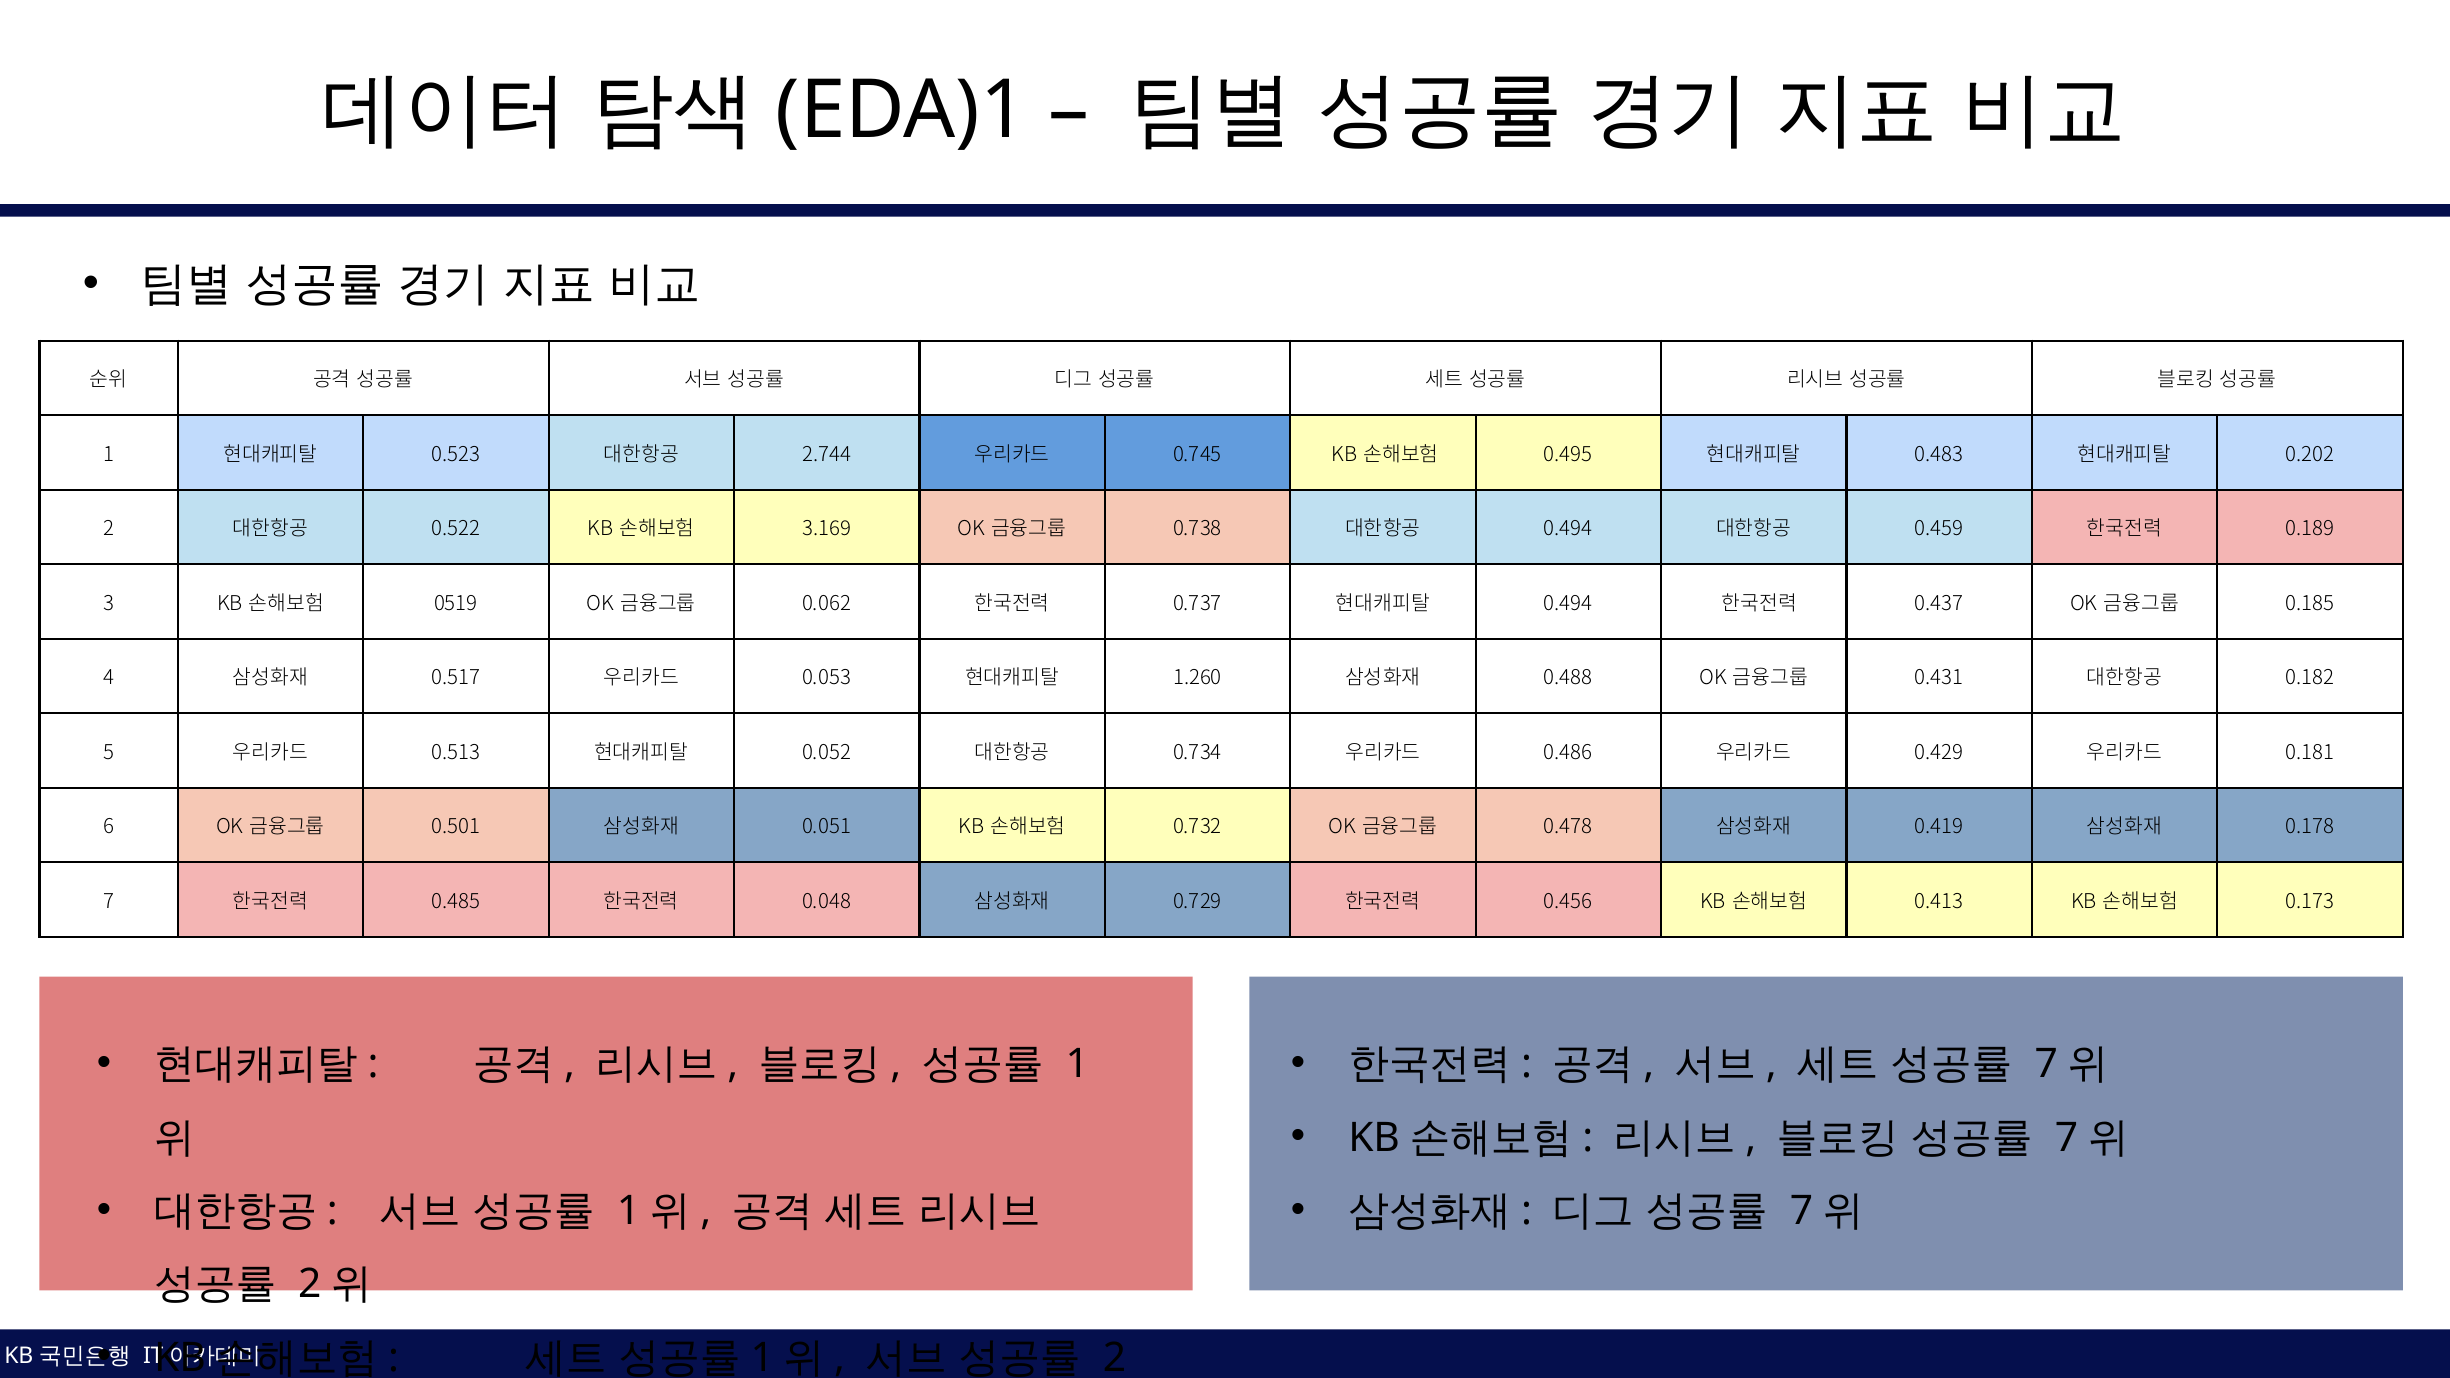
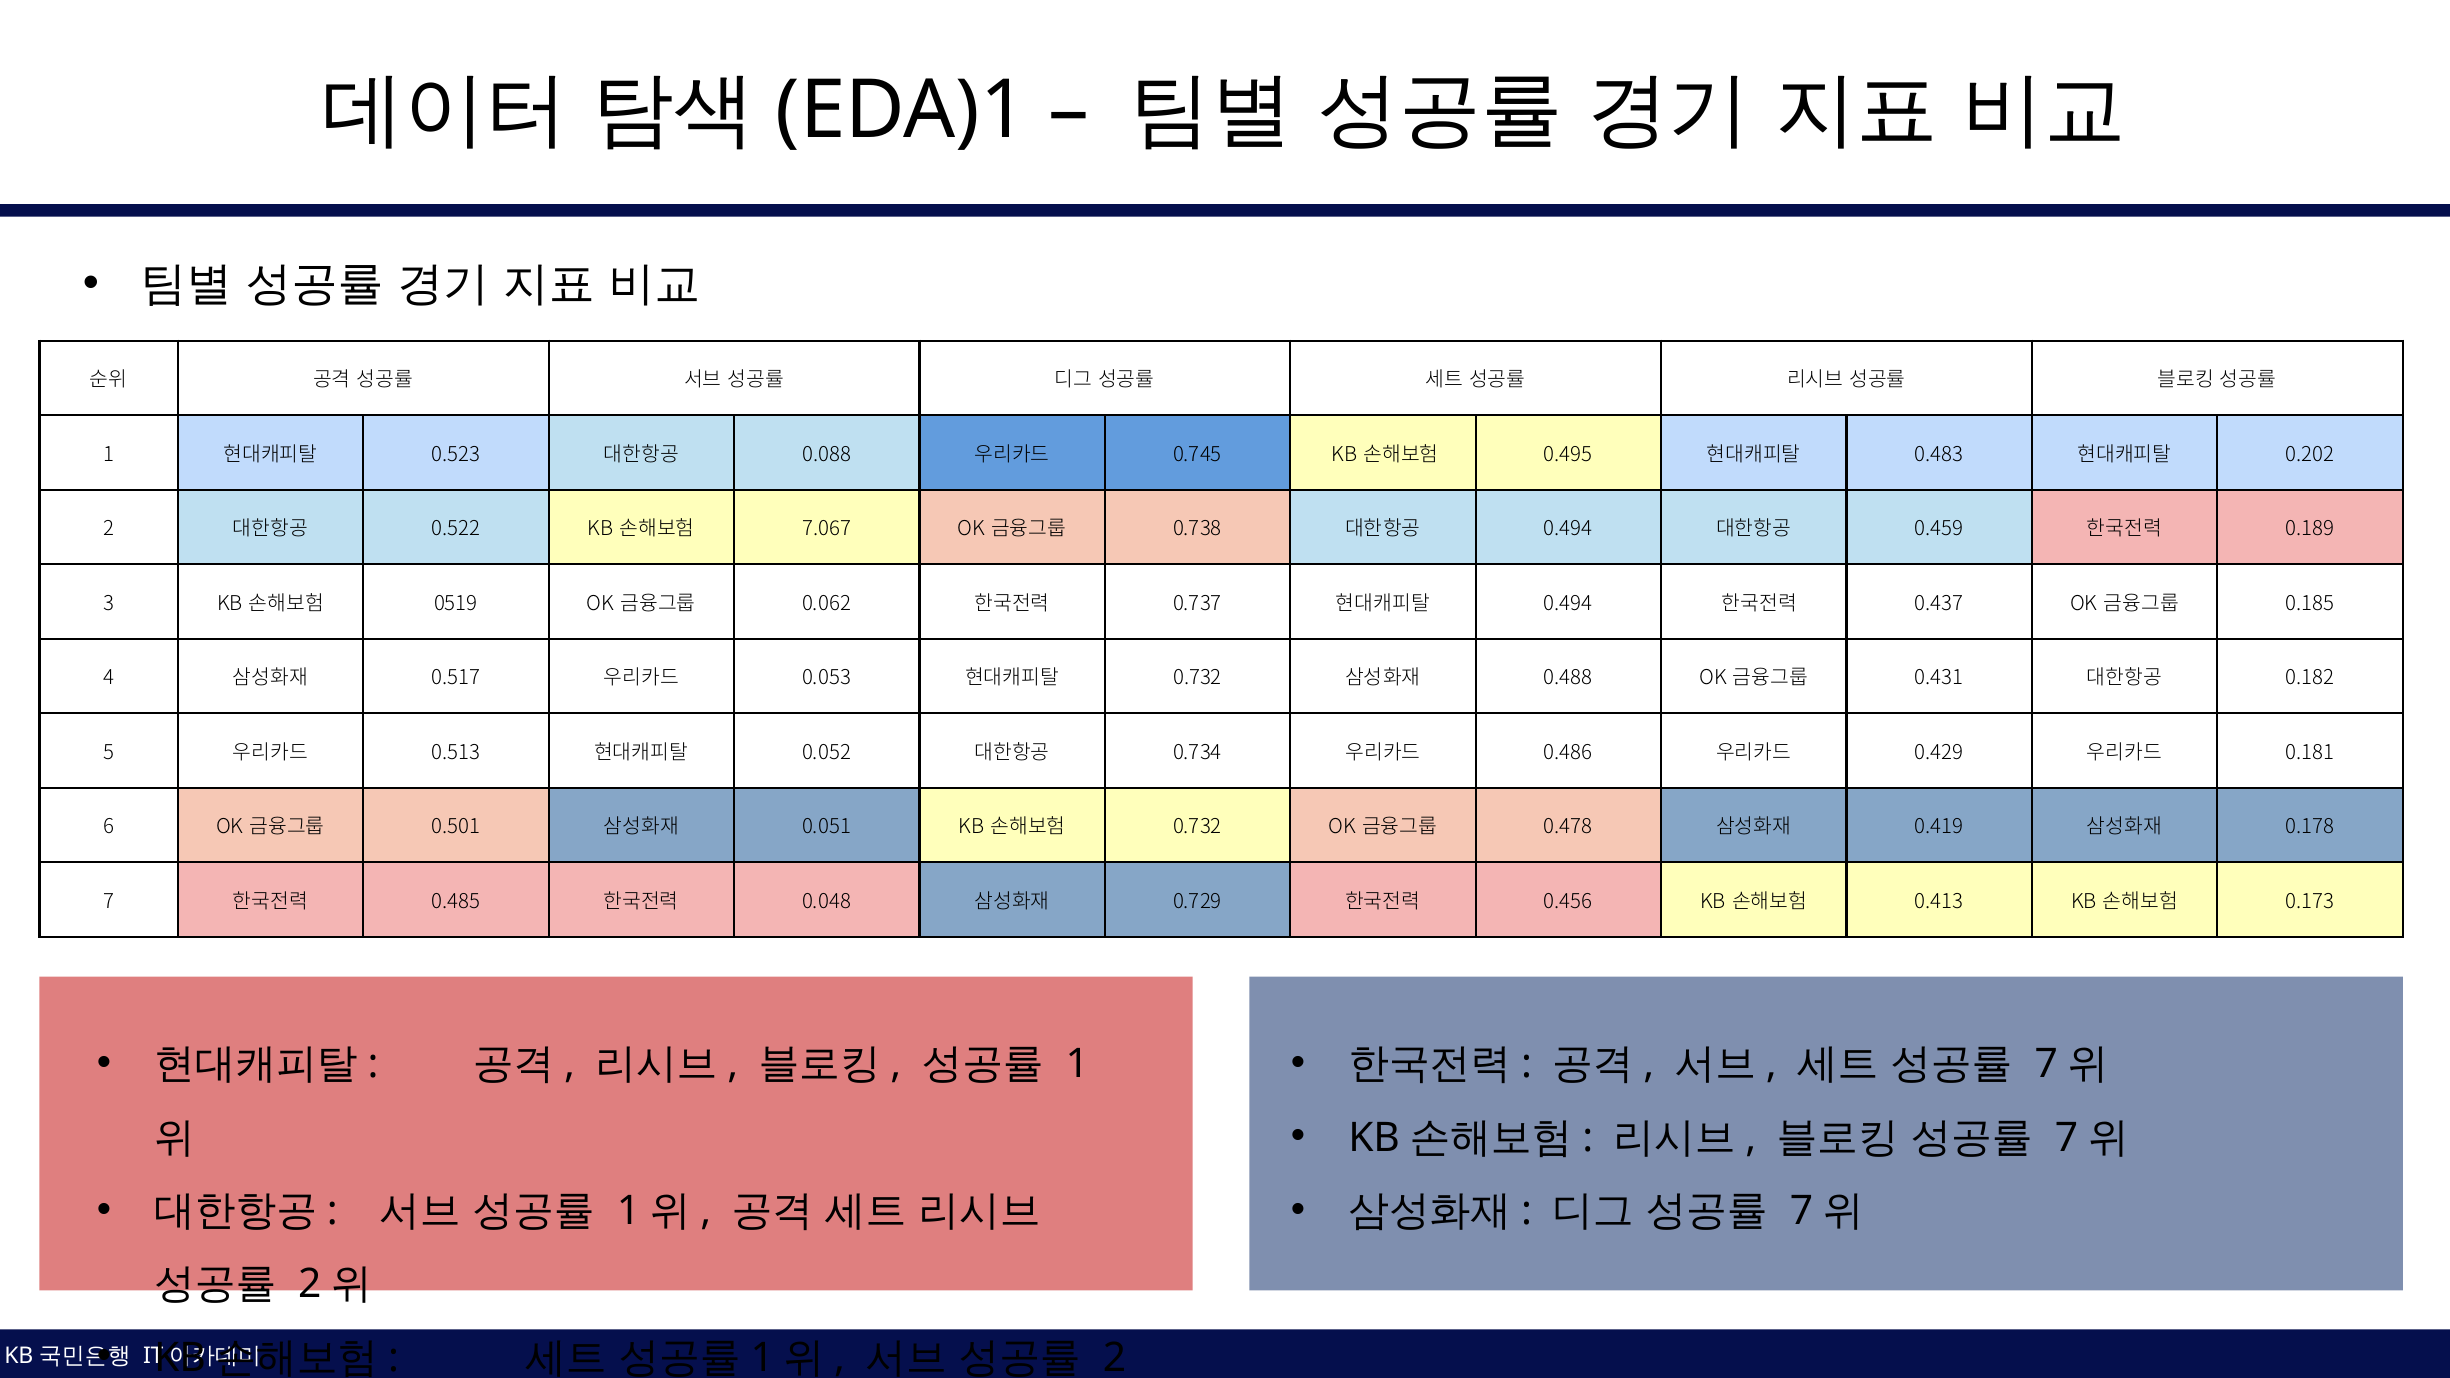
2.744: 2.744 -> 0.088 (827, 455)
3.169: 3.169 -> 7.067 (827, 529)
1.260: 1.260 -> 0.732 (1197, 678)
